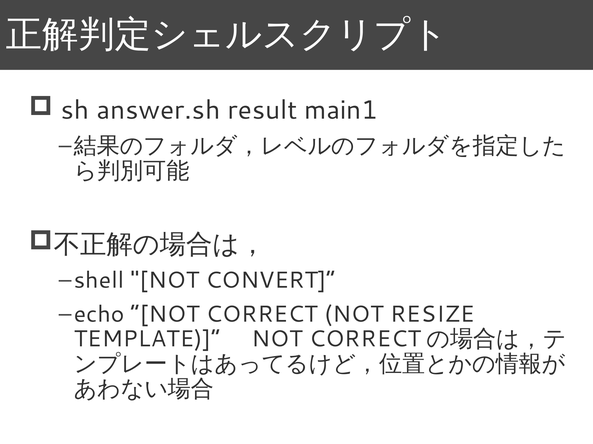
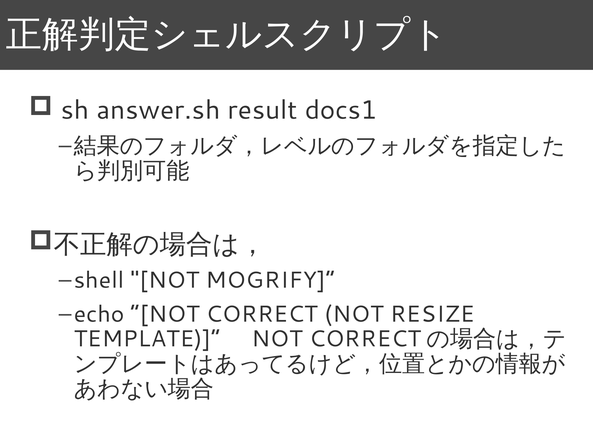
main1: main1 -> docs1 (341, 110)
CONVERT]“: CONVERT]“ -> MOGRIFY]“ (270, 281)
